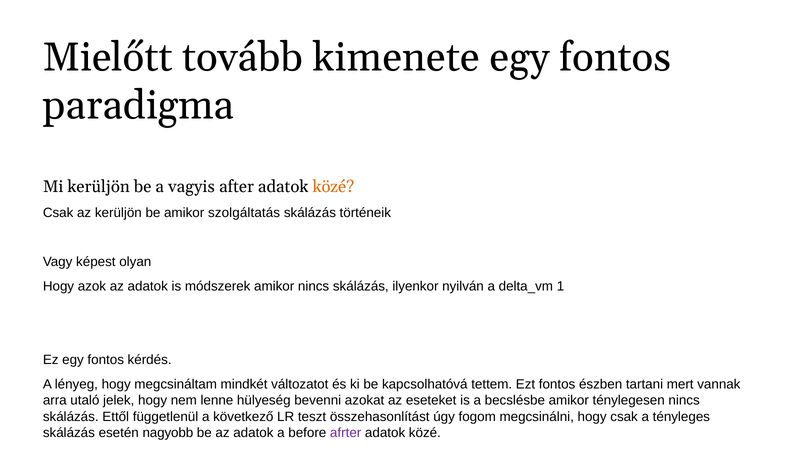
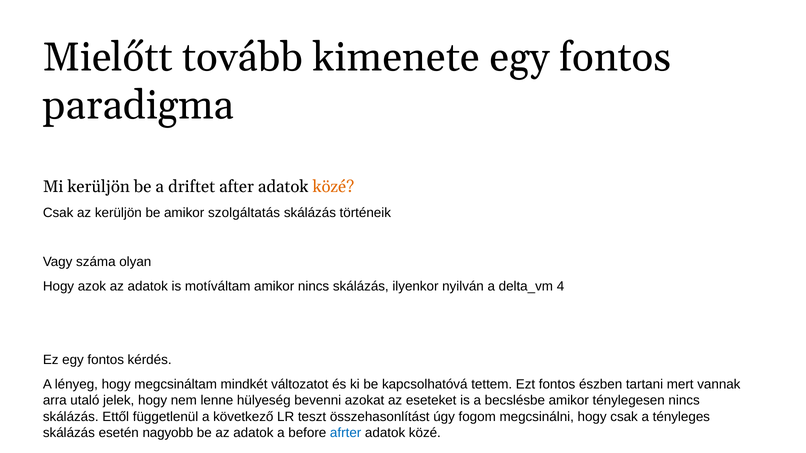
vagyis: vagyis -> driftet (192, 187)
képest: képest -> száma (96, 262)
módszerek: módszerek -> motíváltam (218, 287)
1: 1 -> 4 (560, 287)
afrter colour: purple -> blue (346, 433)
